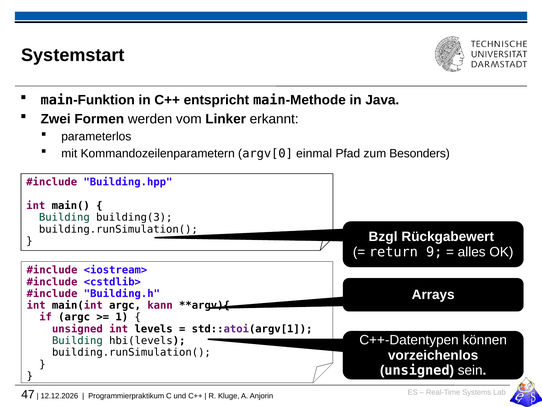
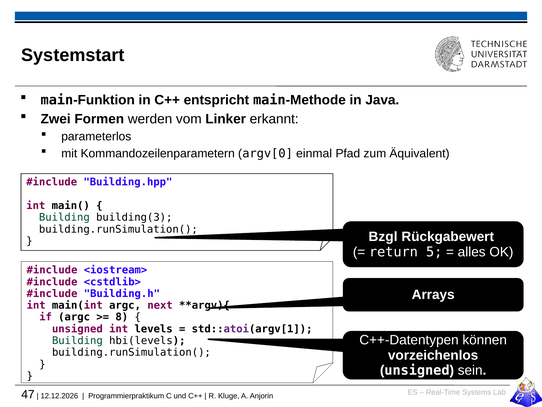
Besonders: Besonders -> Äquivalent (419, 153)
9: 9 -> 5 (434, 252)
kann: kann -> next (160, 305)
1: 1 -> 8 (122, 317)
